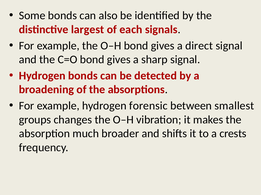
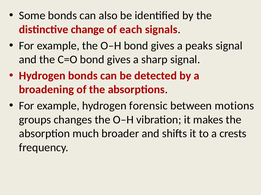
largest: largest -> change (88, 30)
direct: direct -> peaks (199, 46)
smallest: smallest -> motions (234, 106)
